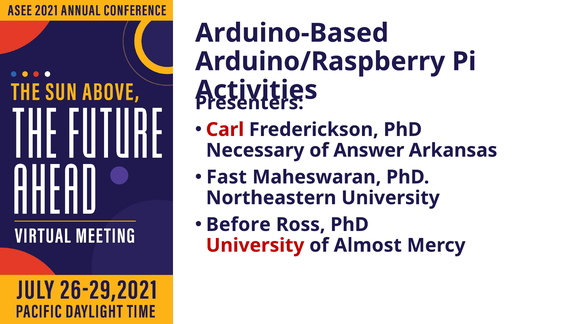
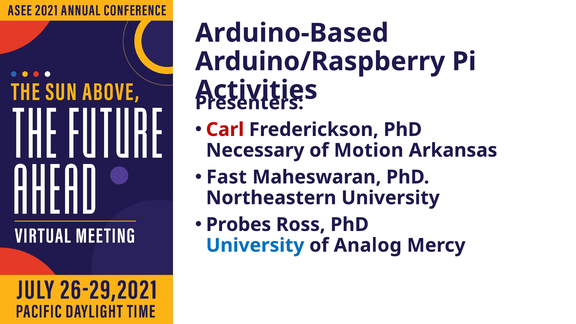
Answer: Answer -> Motion (369, 150)
Before: Before -> Probes (238, 225)
University colour: red -> blue (255, 245)
Almost: Almost -> Analog (368, 245)
